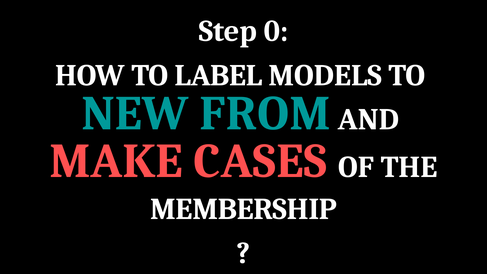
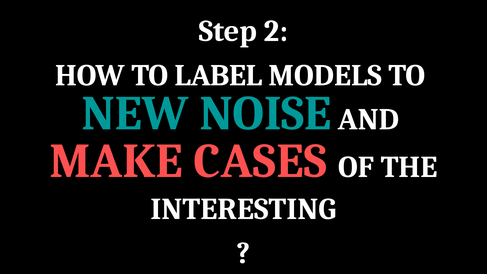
0: 0 -> 2 (276, 31)
FROM: FROM -> NOISE (265, 113)
MEMBERSHIP: MEMBERSHIP -> INTERESTING (243, 209)
